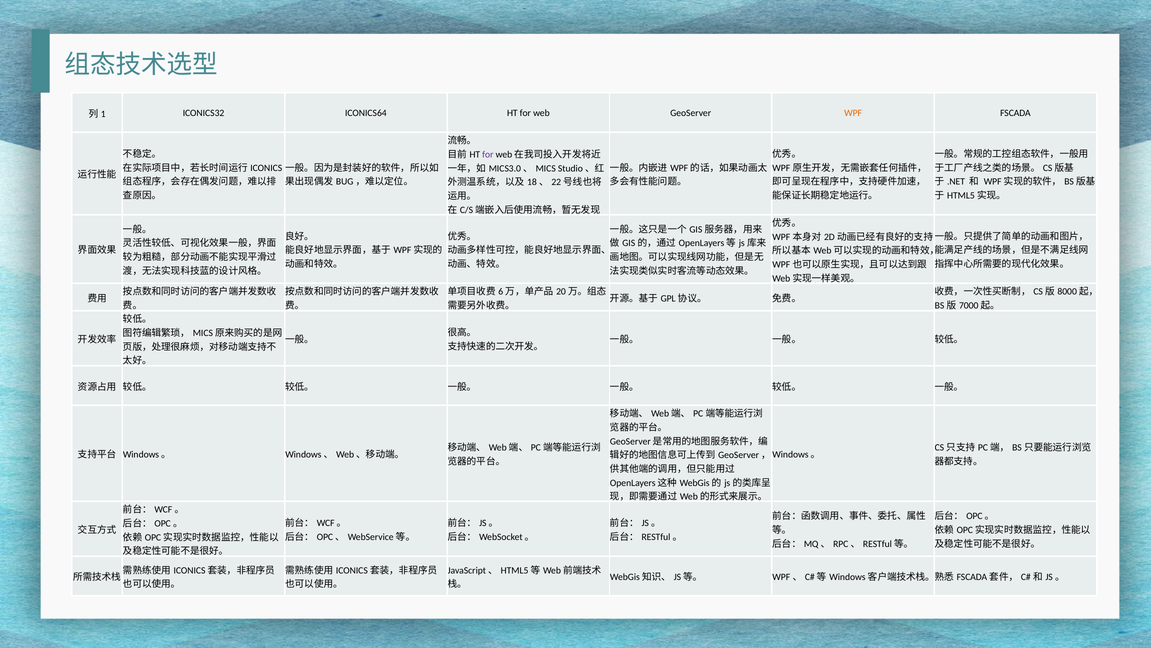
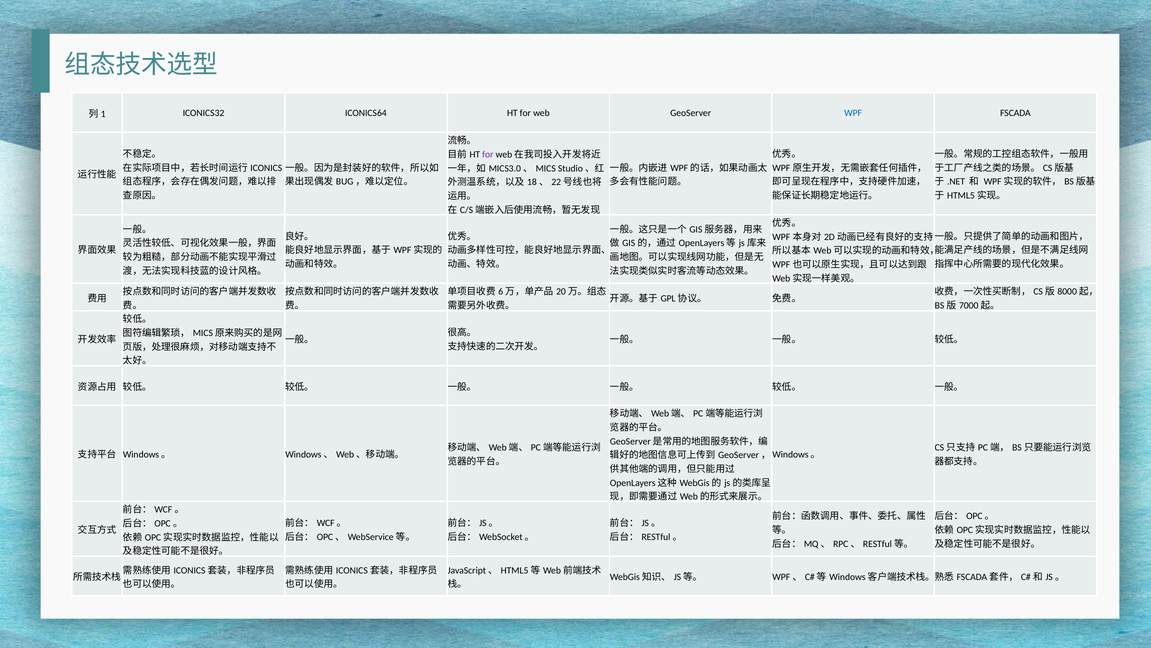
WPF colour: orange -> blue (853, 113)
